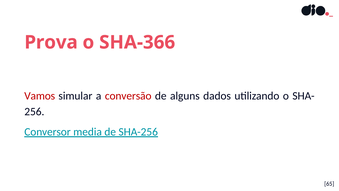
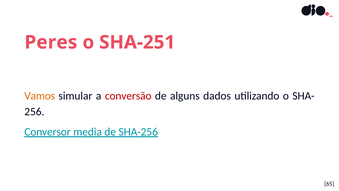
Prova: Prova -> Peres (51, 42)
SHA-366: SHA-366 -> SHA-251 (137, 42)
Vamos colour: red -> orange (40, 96)
